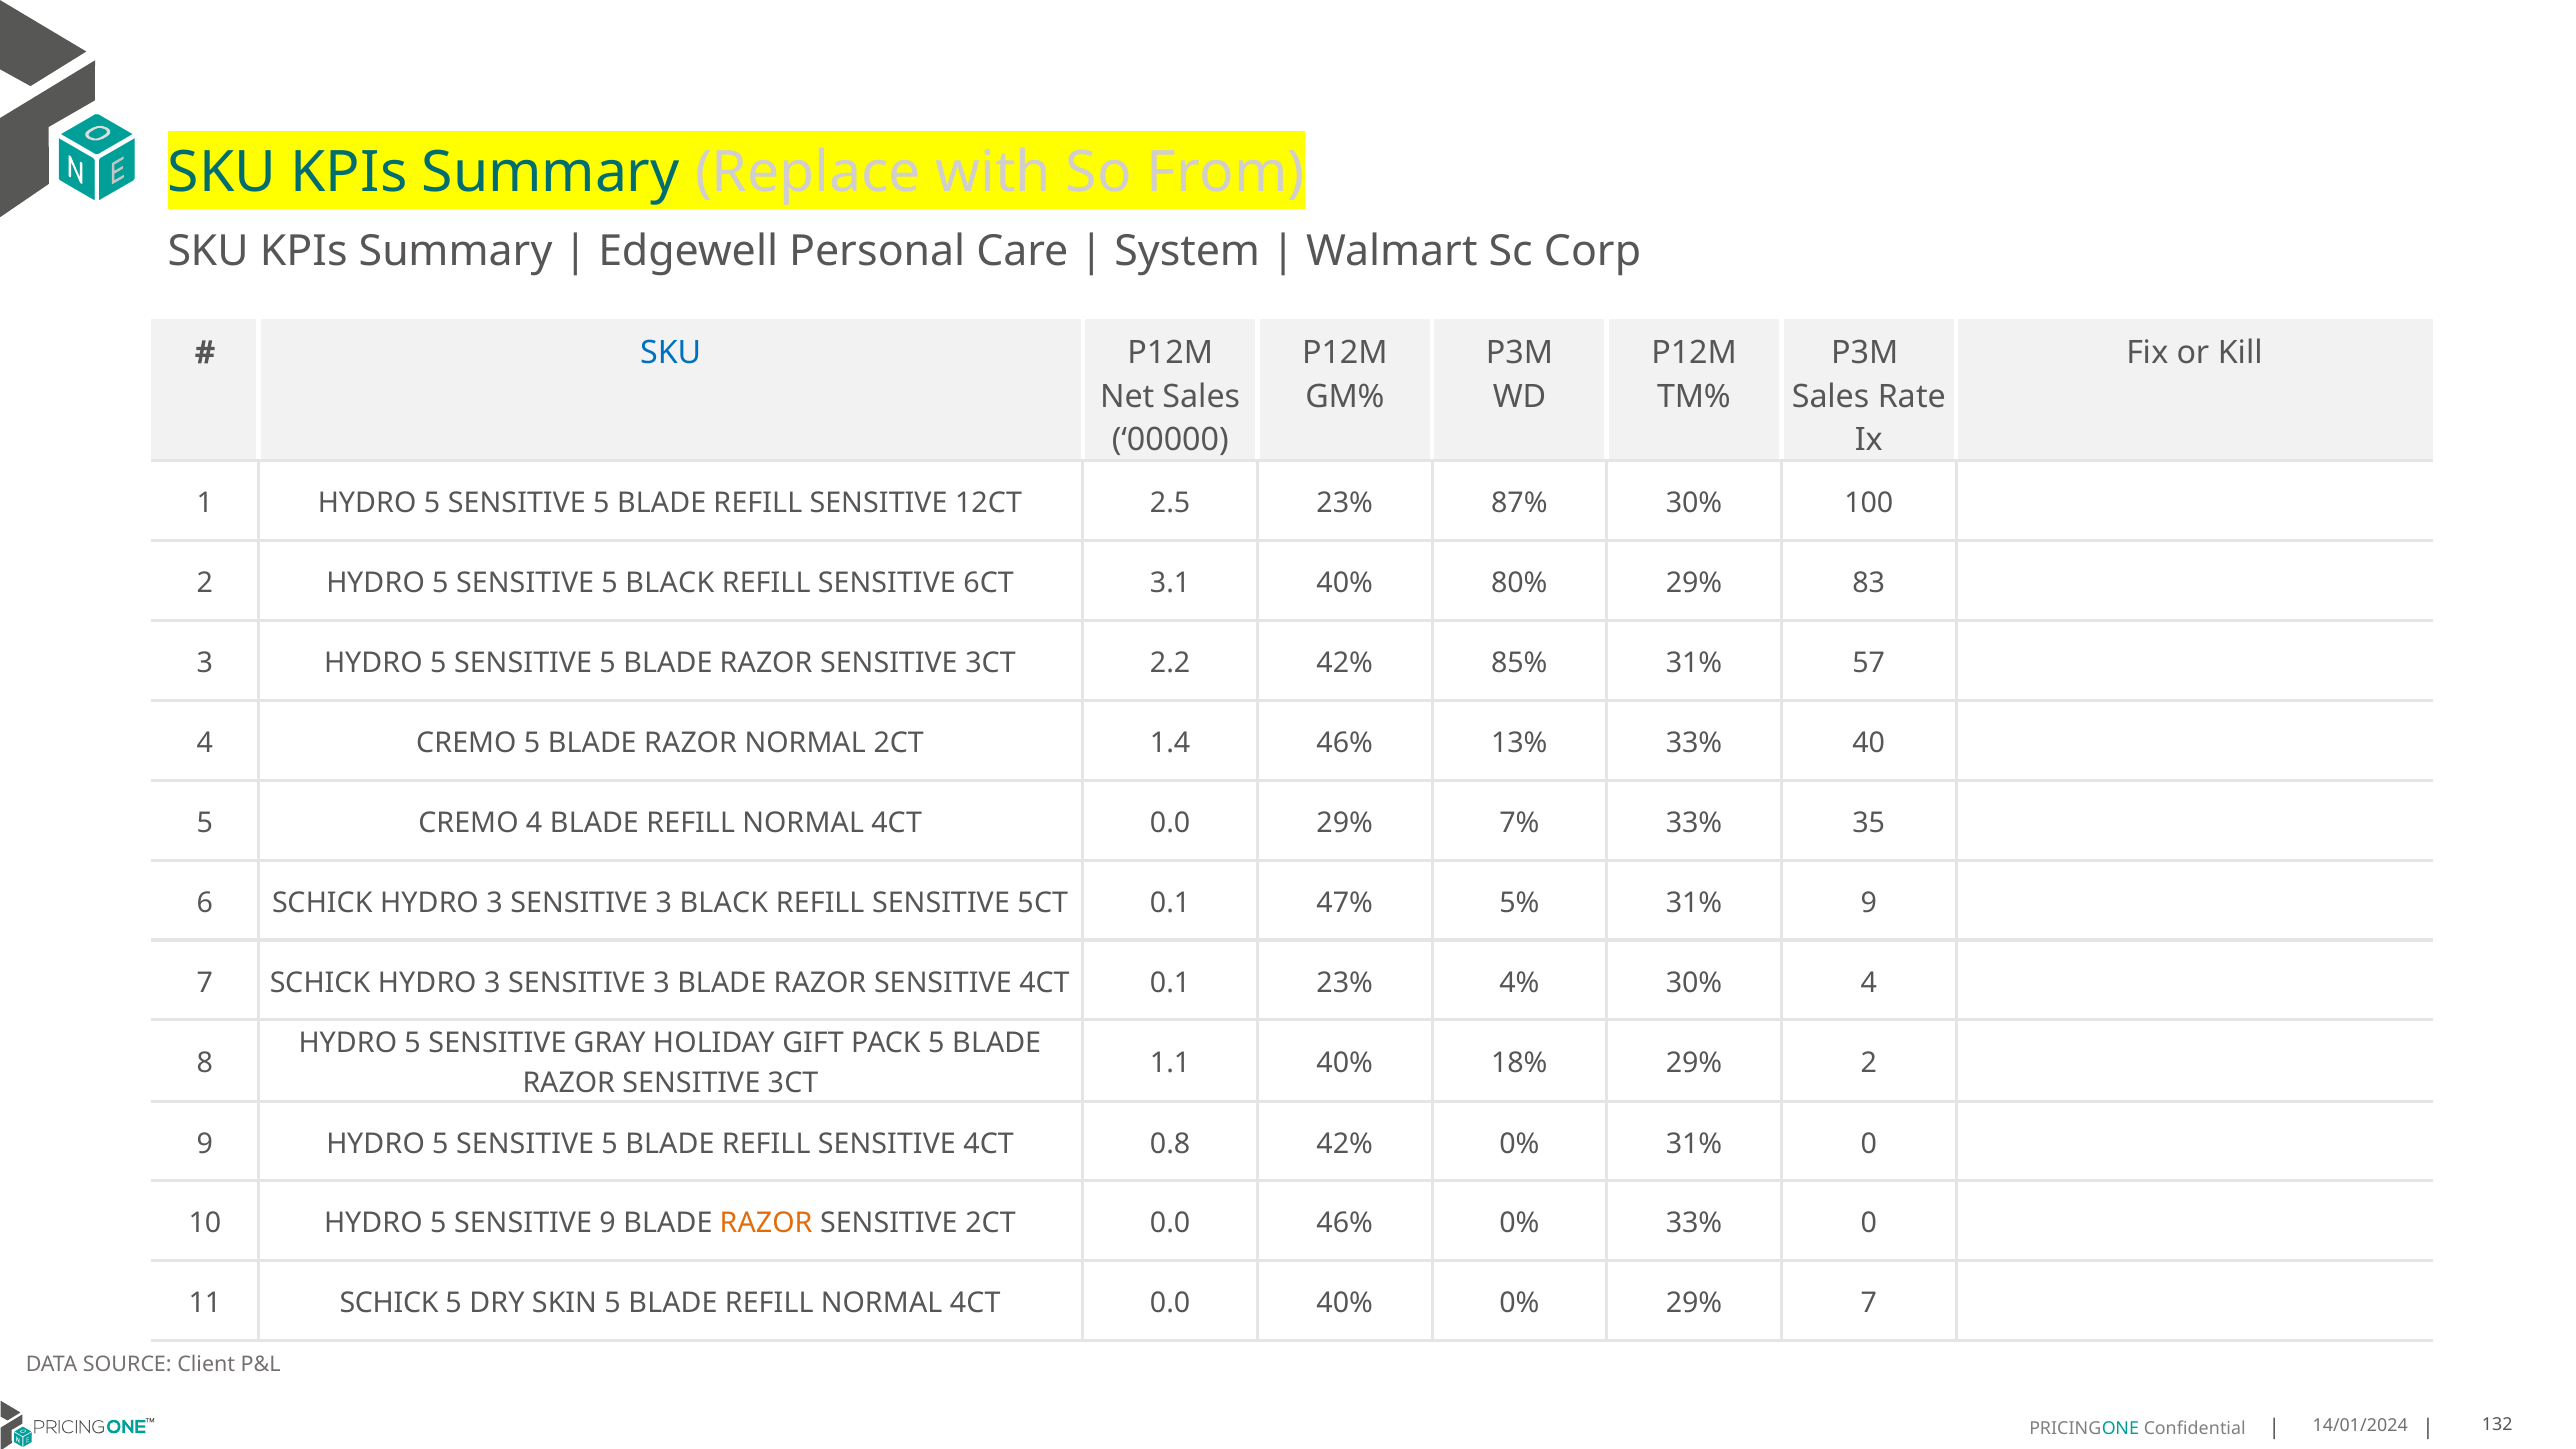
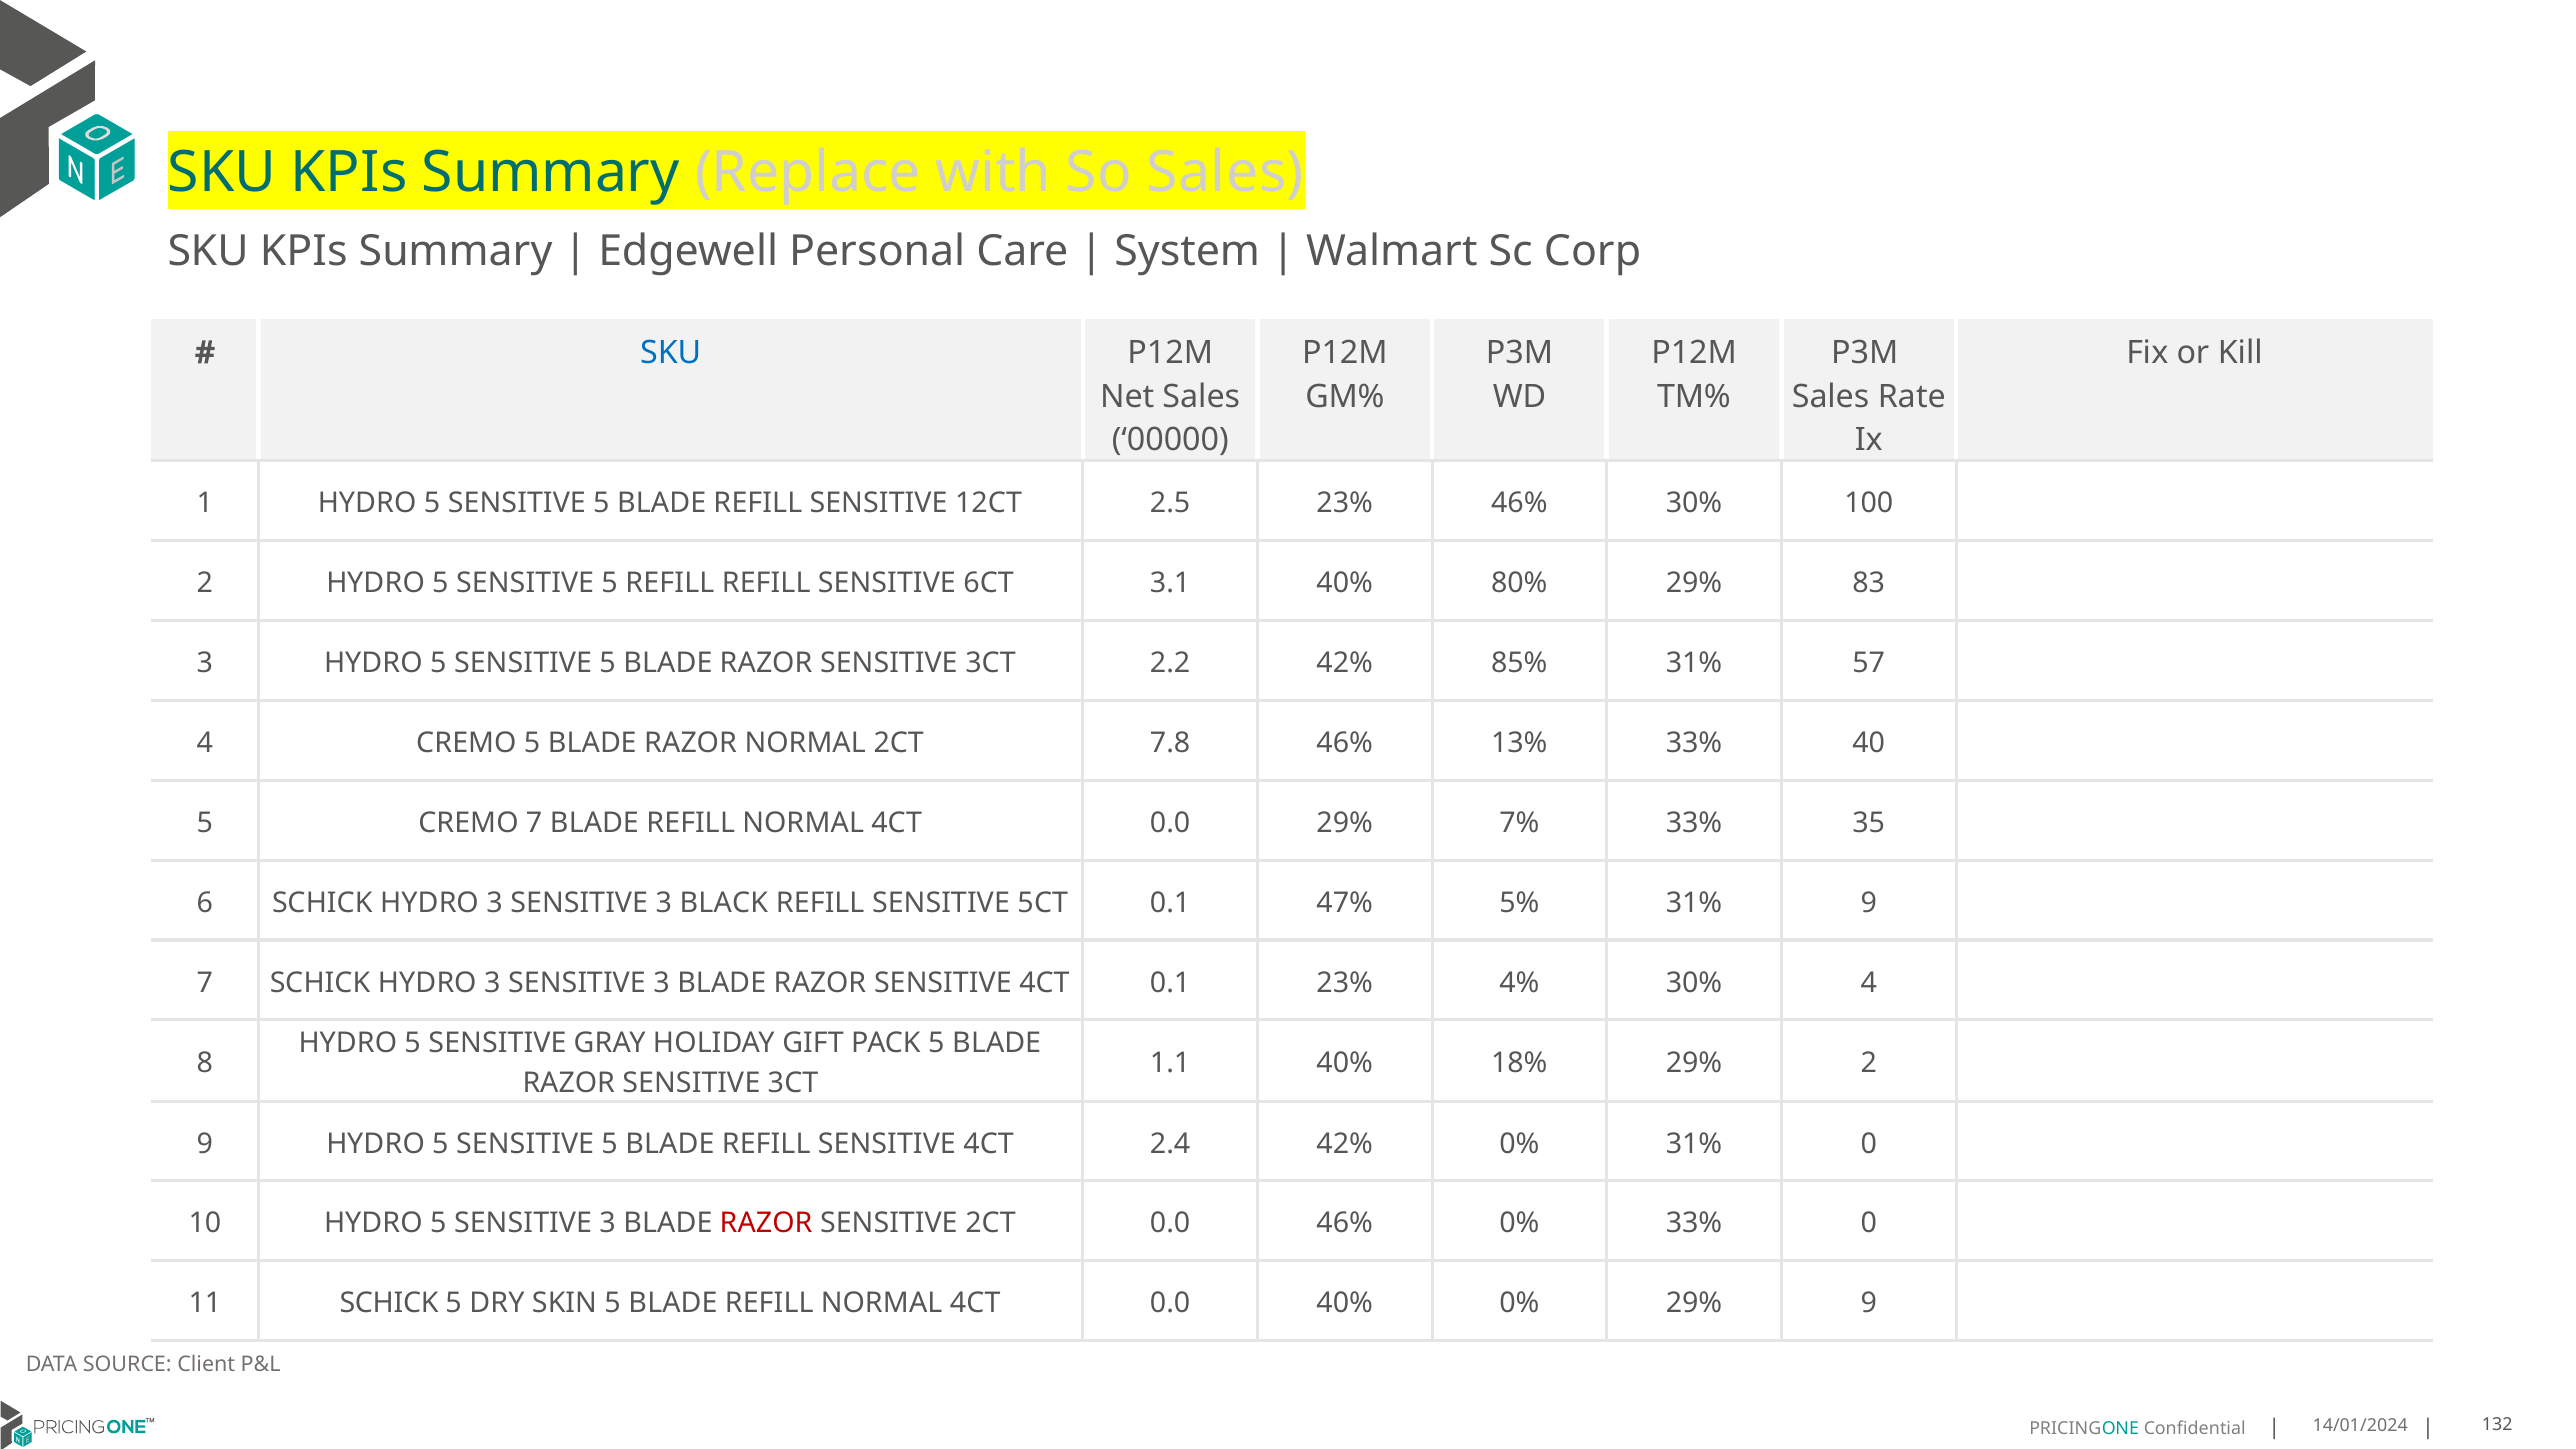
So From: From -> Sales (1225, 173)
23% 87%: 87% -> 46% (1519, 503)
5 BLACK: BLACK -> REFILL (670, 583)
1.4: 1.4 -> 7.8 (1170, 743)
CREMO 4: 4 -> 7 (534, 823)
0.8: 0.8 -> 2.4 (1170, 1144)
5 SENSITIVE 9: 9 -> 3 (607, 1224)
RAZOR colour: orange -> red (766, 1224)
29% 7: 7 -> 9 (1869, 1304)
